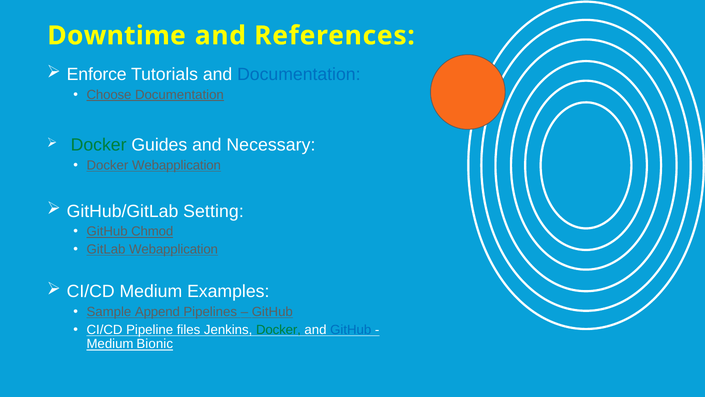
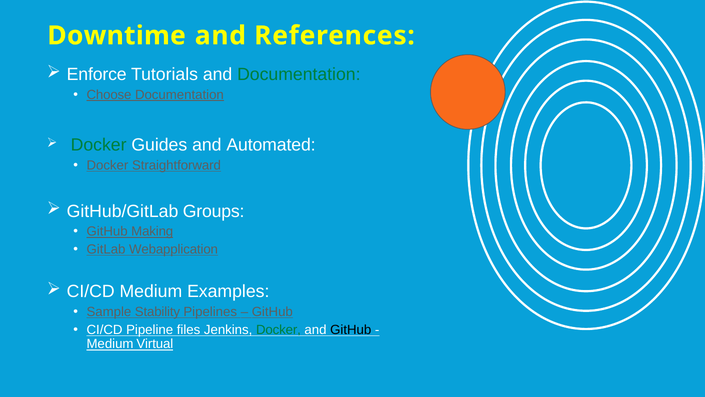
Documentation colour: blue -> green (299, 74)
Necessary: Necessary -> Automated (271, 145)
Docker Webapplication: Webapplication -> Straightforward (176, 165)
Setting: Setting -> Groups (214, 211)
Chmod: Chmod -> Making (152, 231)
Append: Append -> Stability (157, 311)
GitHub colour: blue -> black (351, 329)
Bionic: Bionic -> Virtual (155, 344)
